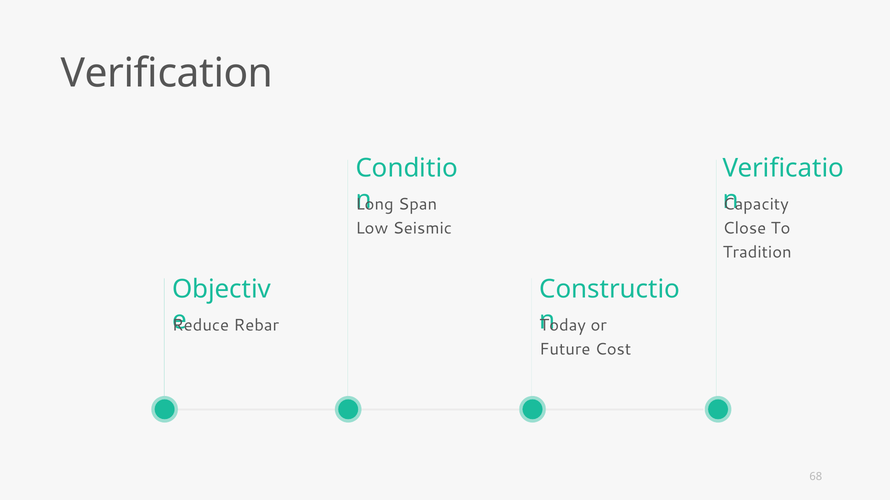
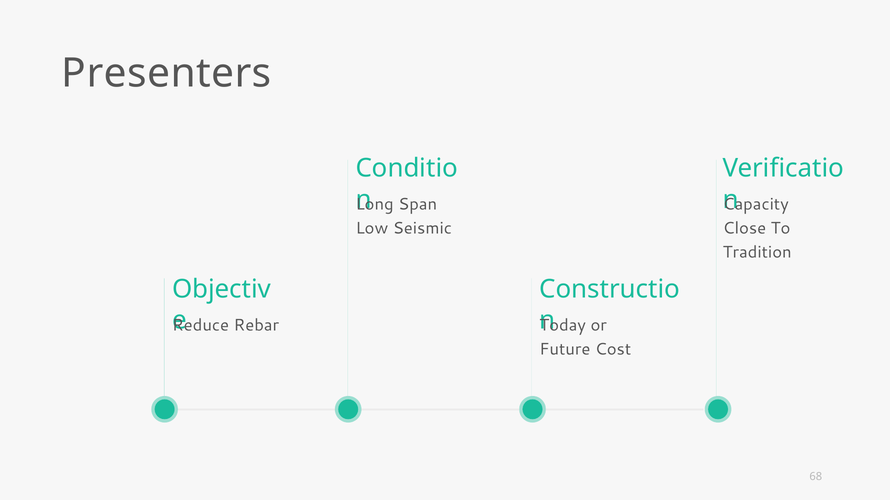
Verification: Verification -> Presenters (166, 73)
